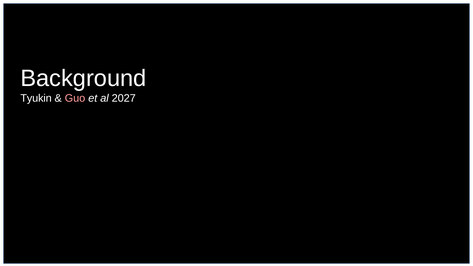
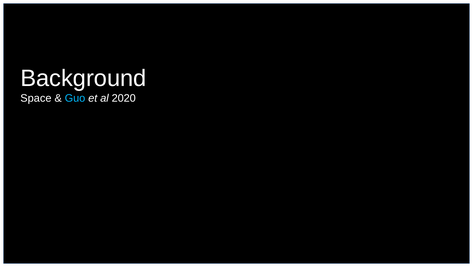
Tyukin: Tyukin -> Space (36, 98)
Guo colour: pink -> light blue (75, 98)
2027: 2027 -> 2020 (124, 98)
